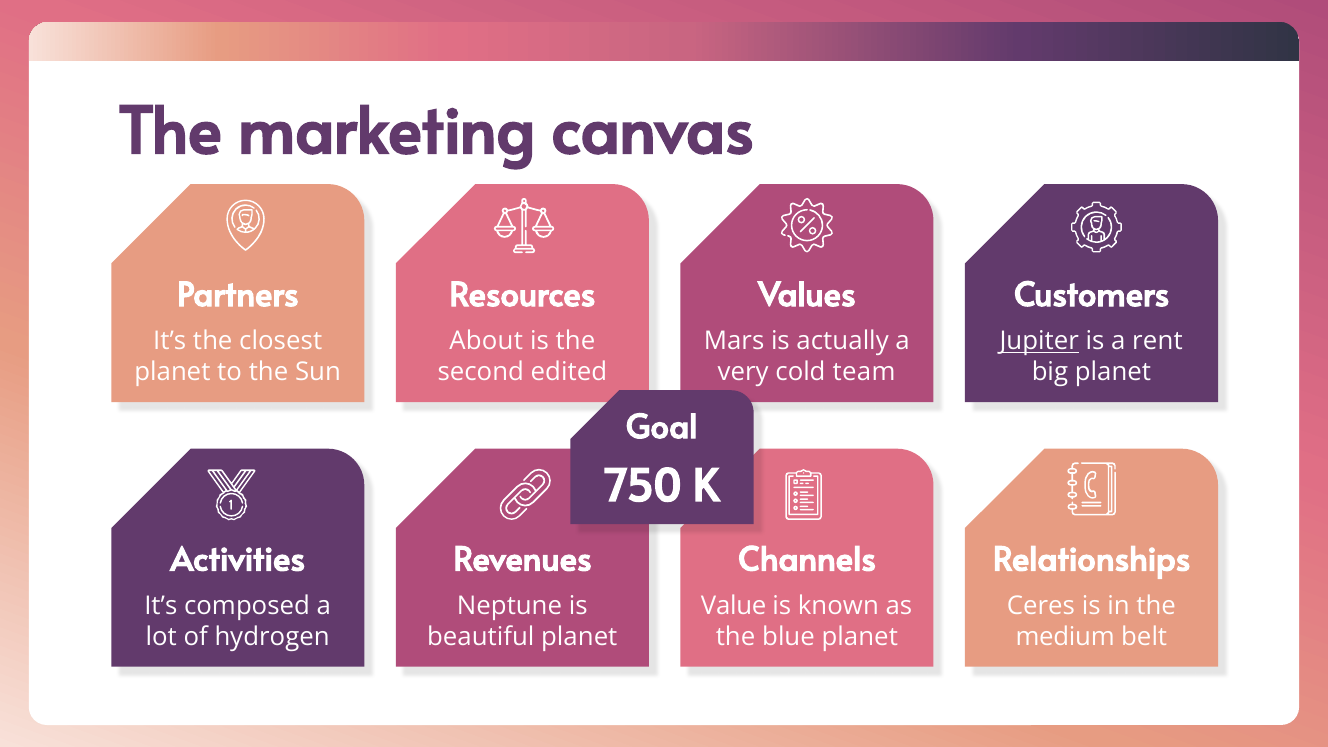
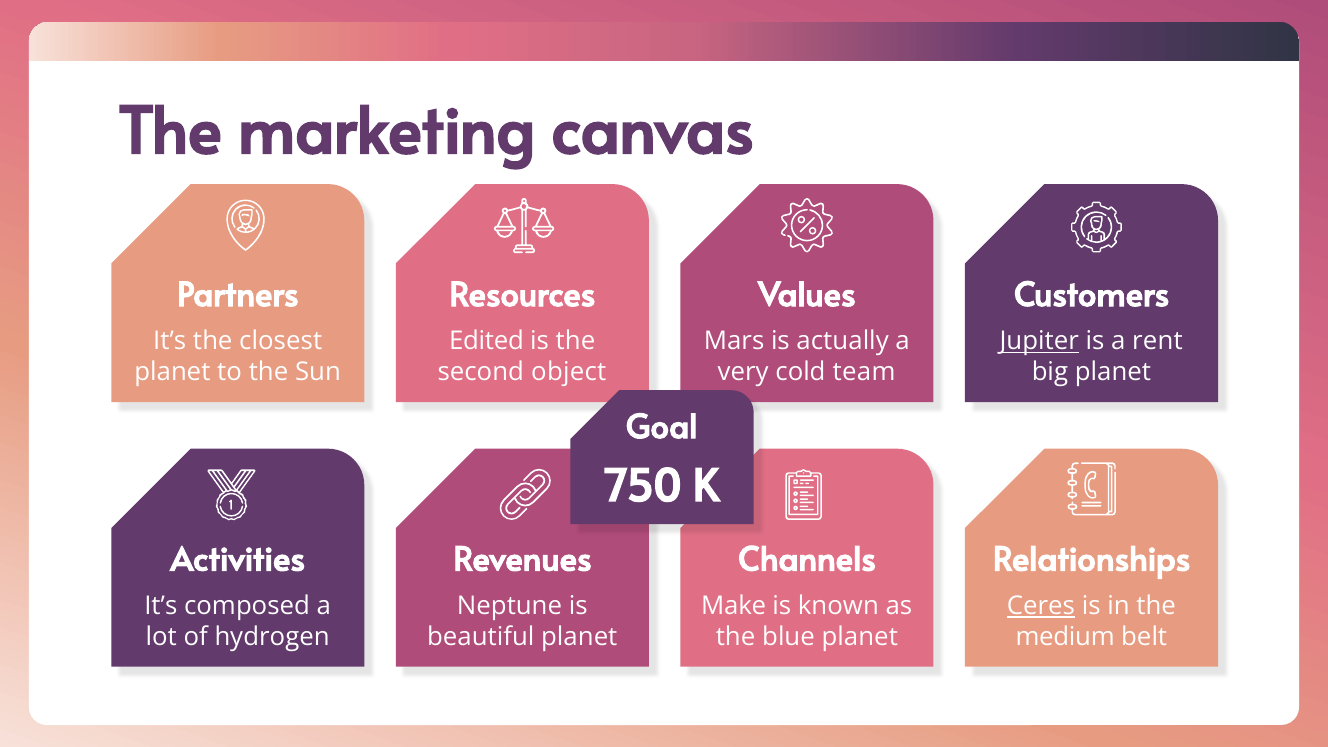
About: About -> Edited (486, 341)
edited: edited -> object (569, 372)
Value: Value -> Make (734, 606)
Ceres underline: none -> present (1041, 606)
